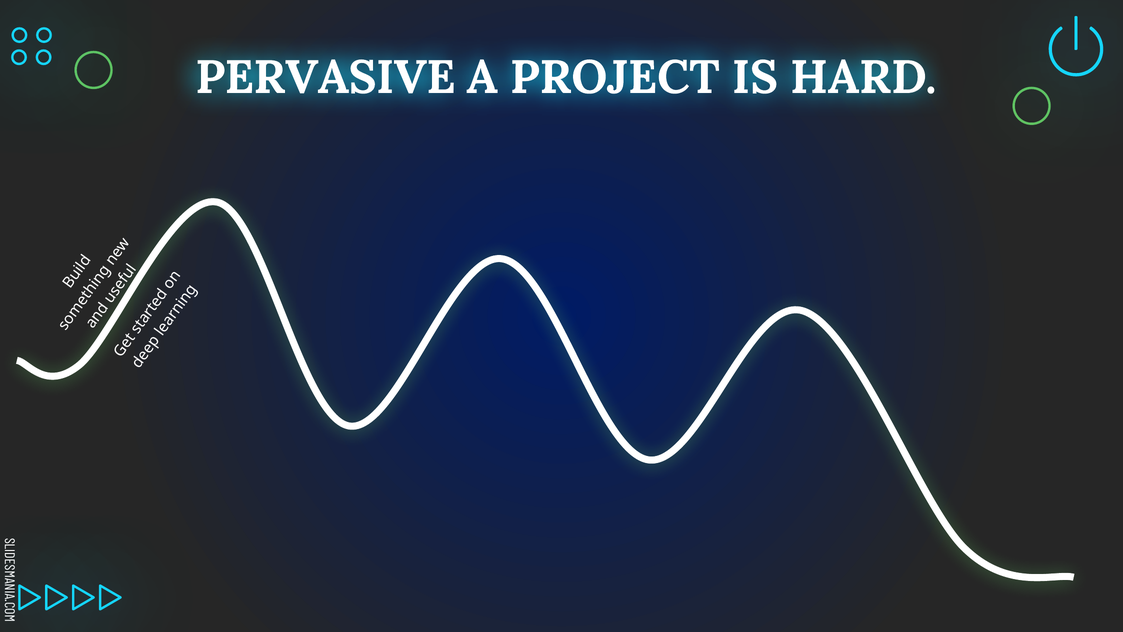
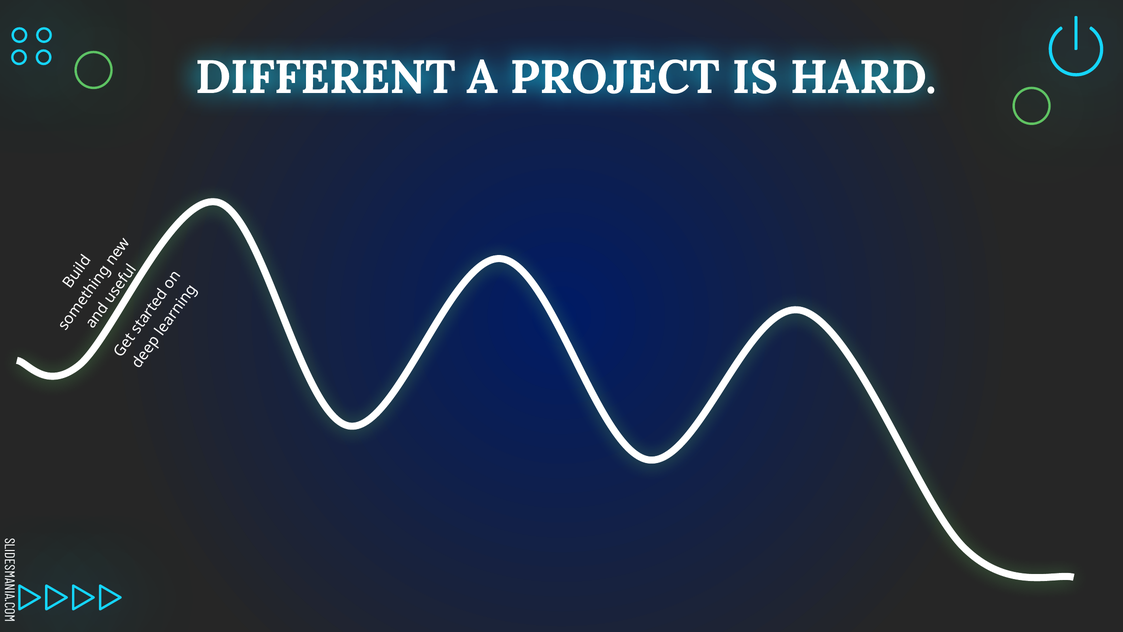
PERVASIVE: PERVASIVE -> DIFFERENT (325, 78)
